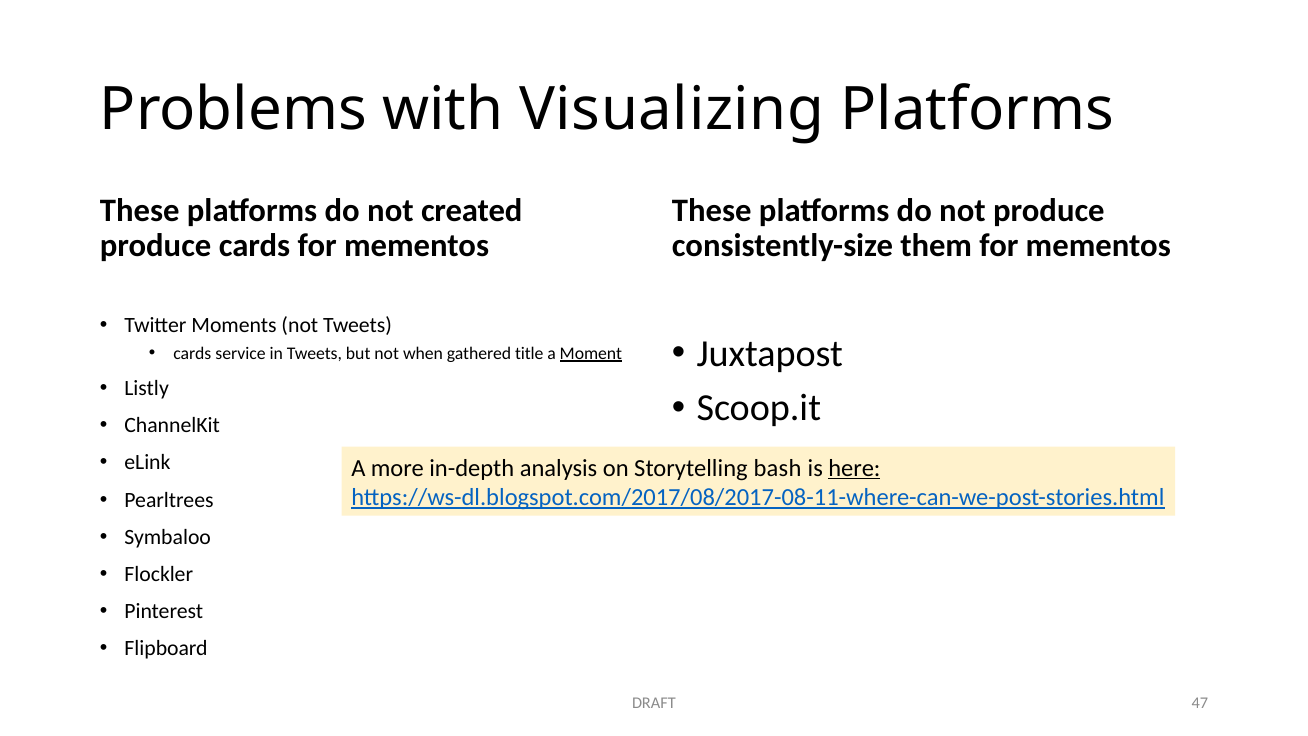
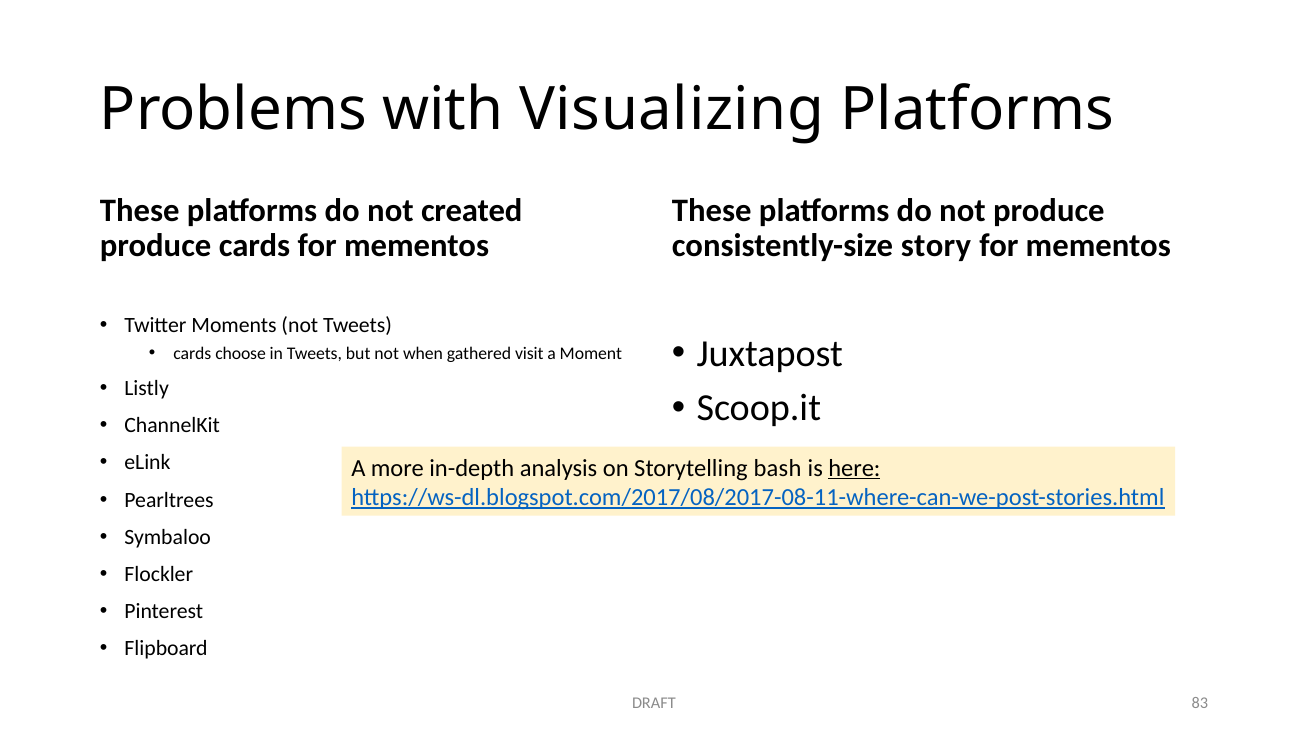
them: them -> story (936, 246)
service: service -> choose (241, 353)
title: title -> visit (529, 353)
Moment underline: present -> none (591, 353)
47: 47 -> 83 (1200, 702)
